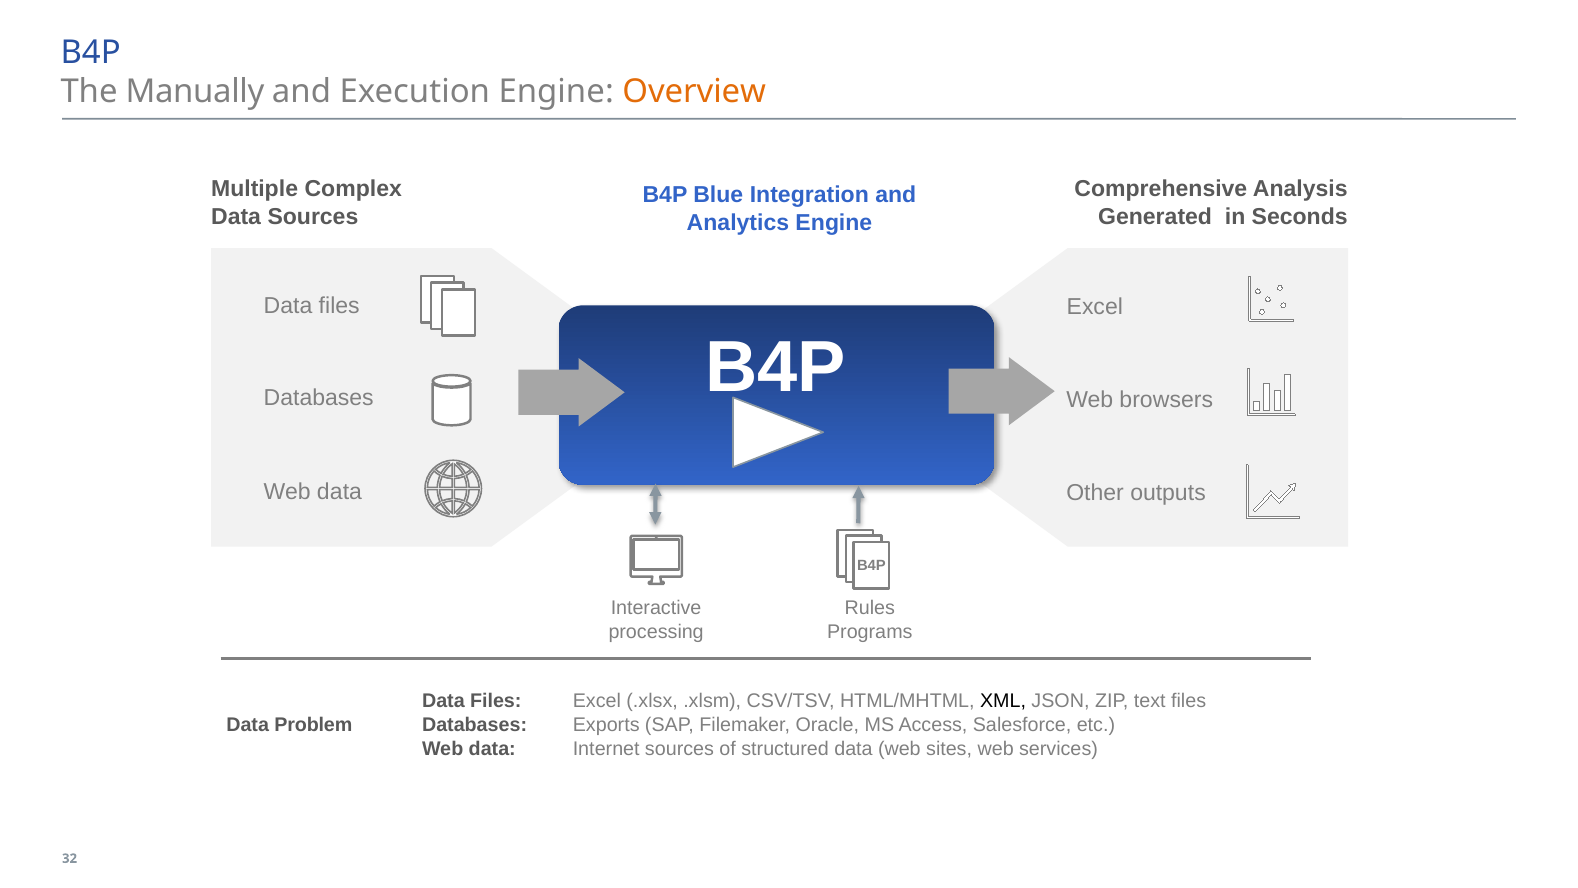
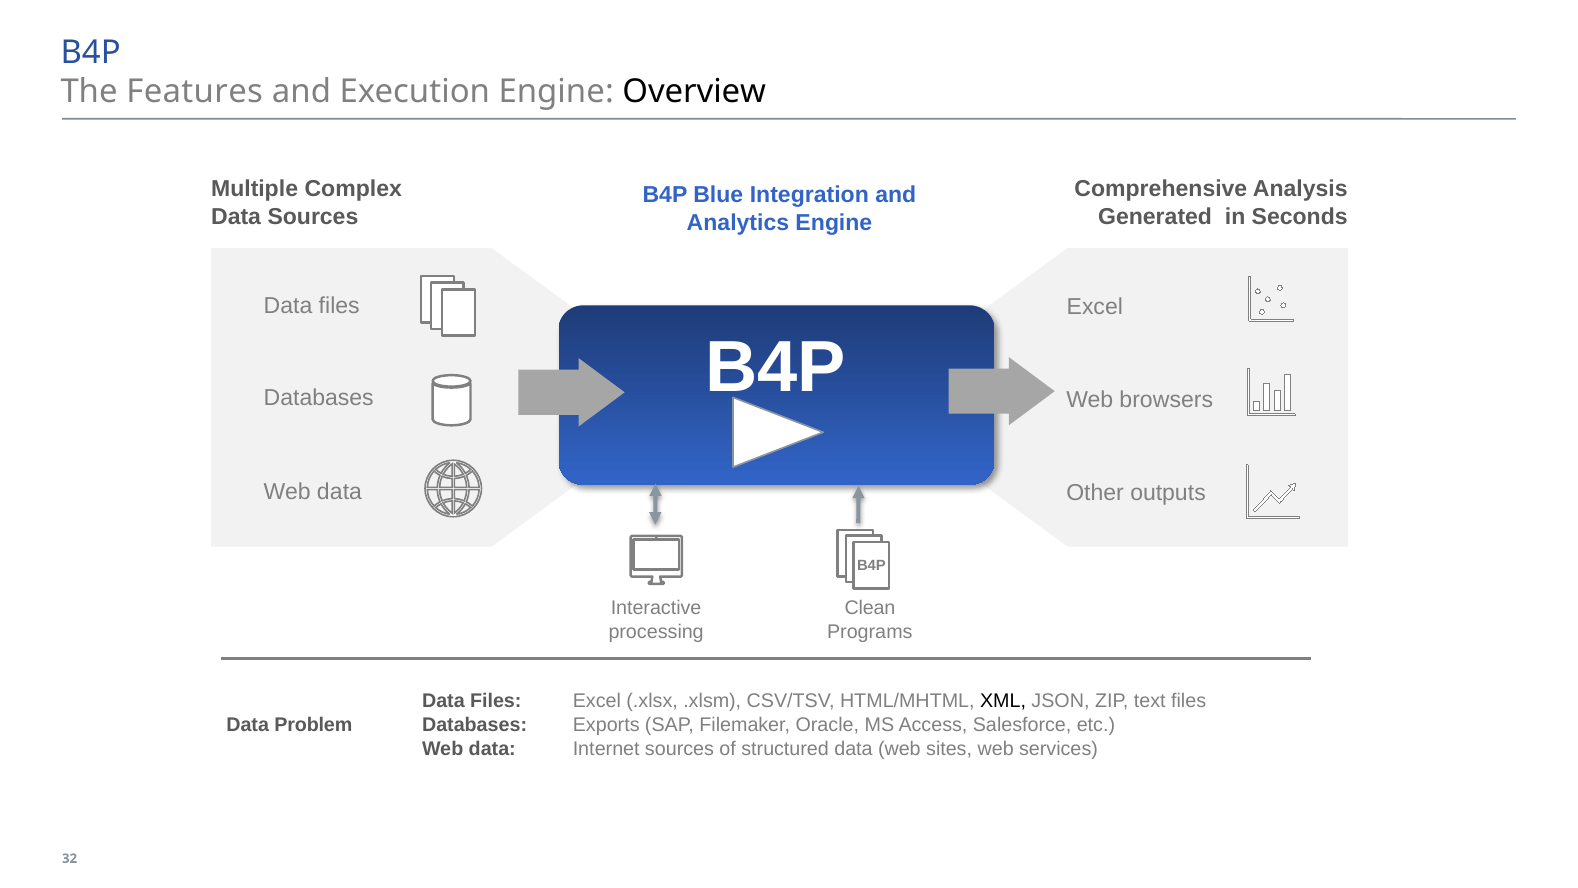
Manually: Manually -> Features (195, 92)
Overview colour: orange -> black (694, 92)
Rules: Rules -> Clean (870, 608)
